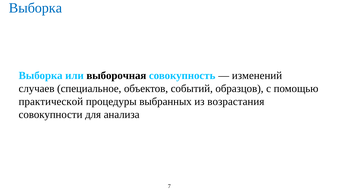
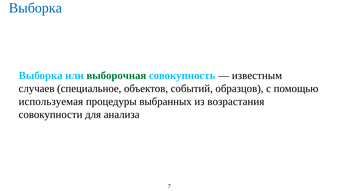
выборочная colour: black -> green (116, 75)
изменений: изменений -> известным (257, 75)
практической: практической -> используемая (51, 101)
